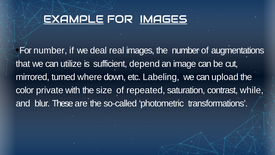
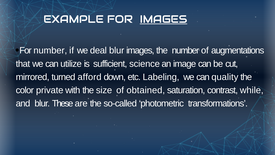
EXAMPLE underline: present -> none (74, 19)
deal real: real -> blur (117, 50)
depend: depend -> science (145, 64)
where: where -> afford (90, 77)
upload: upload -> quality (225, 77)
repeated: repeated -> obtained (146, 90)
